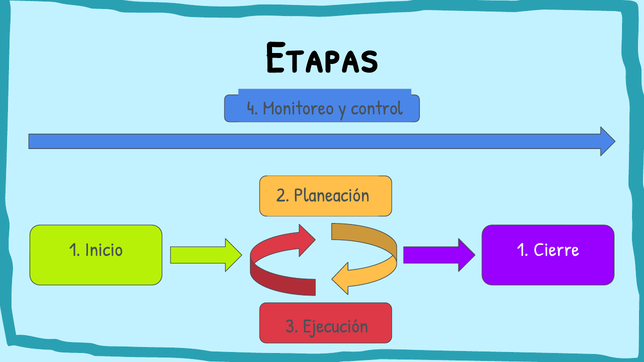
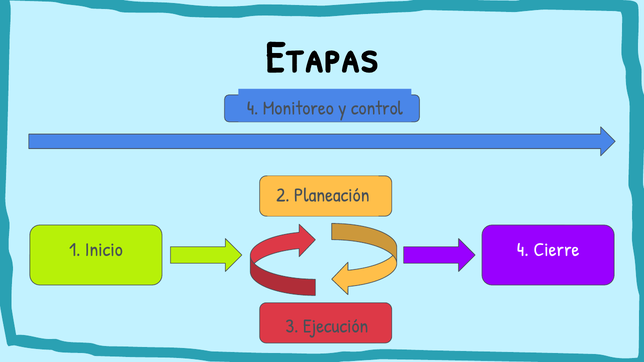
Inicio 1: 1 -> 4 (523, 250)
